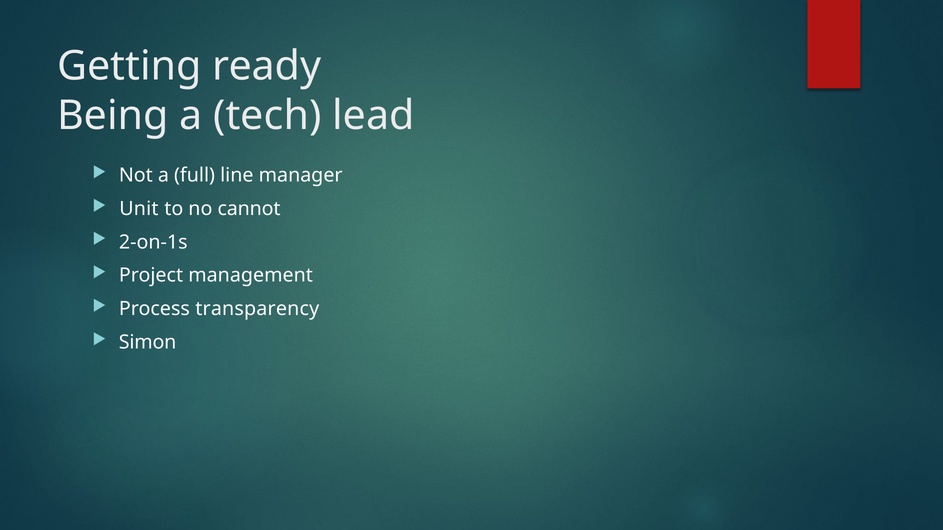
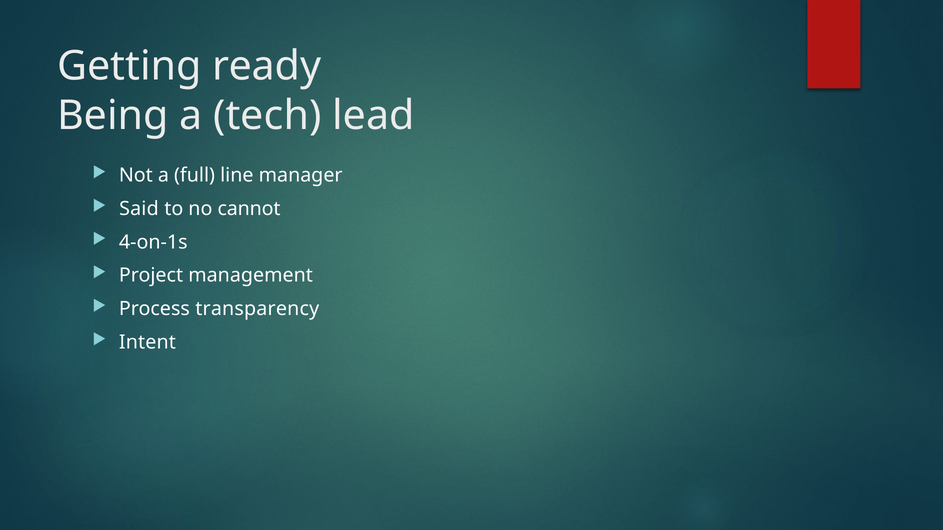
Unit: Unit -> Said (139, 209)
2-on-1s: 2-on-1s -> 4-on-1s (153, 242)
Simon: Simon -> Intent (147, 343)
